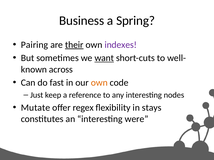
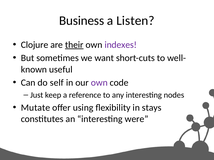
Spring: Spring -> Listen (135, 21)
Pairing: Pairing -> Clojure (35, 45)
want underline: present -> none (104, 58)
across: across -> useful (61, 70)
fast: fast -> self (57, 83)
own colour: orange -> purple (99, 83)
regex: regex -> using (83, 108)
